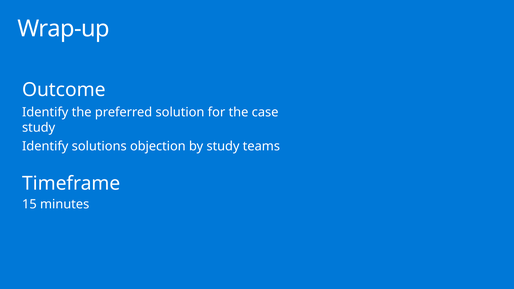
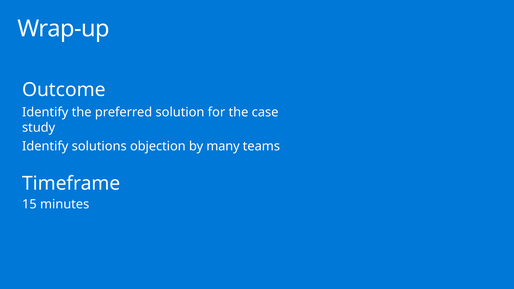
by study: study -> many (223, 146)
